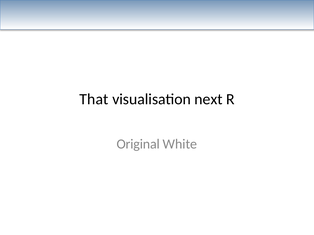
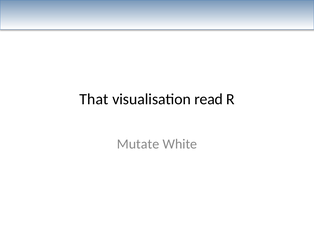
next: next -> read (209, 99)
Original: Original -> Mutate (138, 144)
